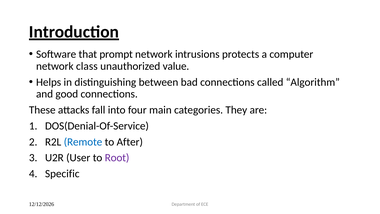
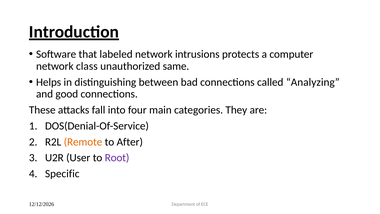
prompt: prompt -> labeled (116, 54)
value: value -> same (176, 66)
Algorithm: Algorithm -> Analyzing (313, 82)
Remote colour: blue -> orange (83, 142)
